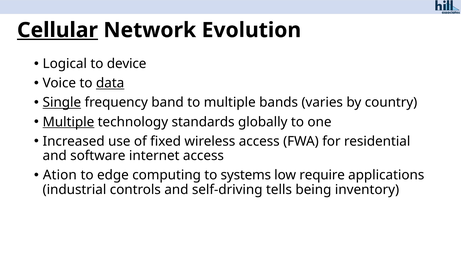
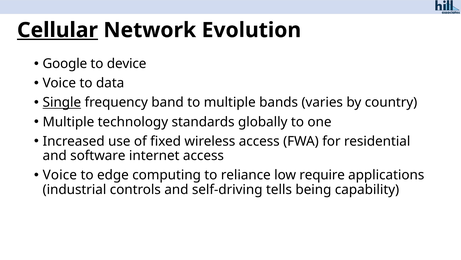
Logical: Logical -> Google (65, 64)
data underline: present -> none (110, 83)
Multiple underline: present -> none (68, 122)
Ation: Ation -> Voice (60, 175)
systems: systems -> reliance (246, 175)
inventory: inventory -> capability (367, 189)
